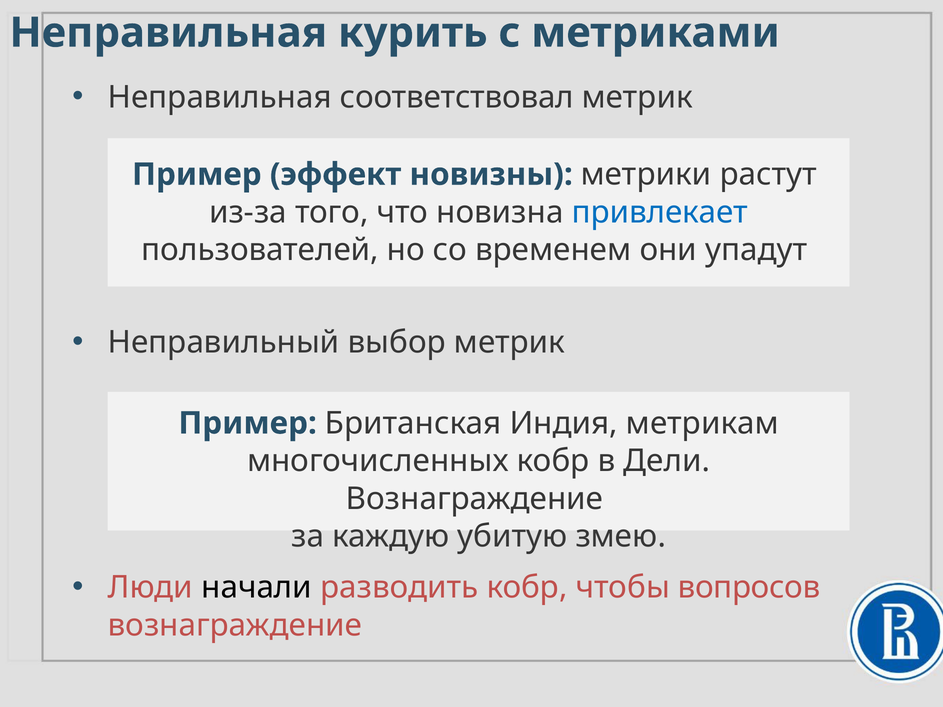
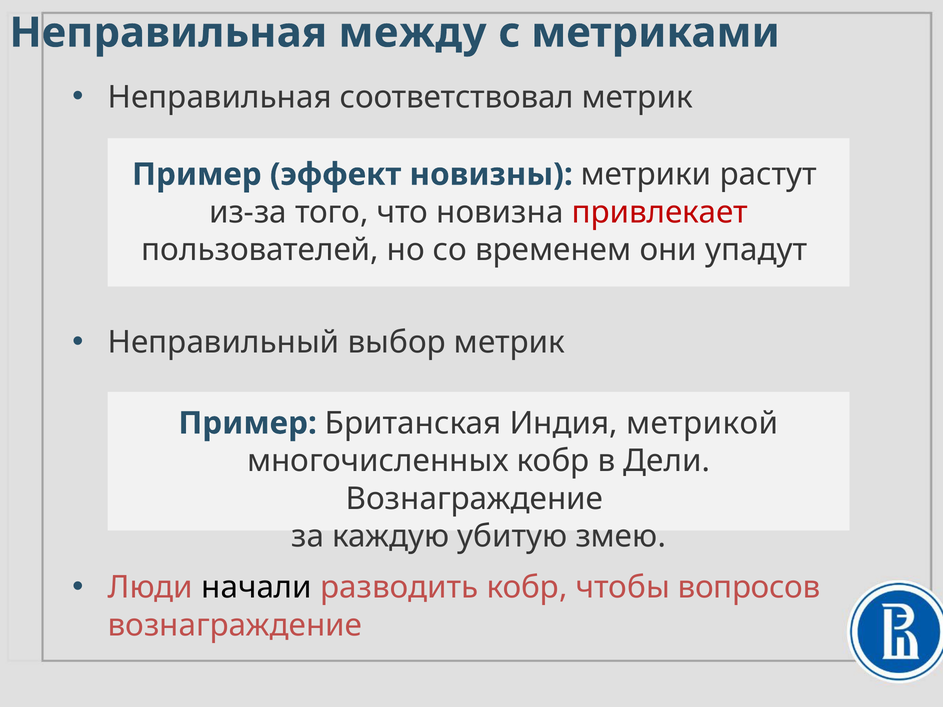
курить: курить -> между (413, 33)
привлекает colour: blue -> red (660, 212)
метрикам: метрикам -> метрикой (702, 423)
